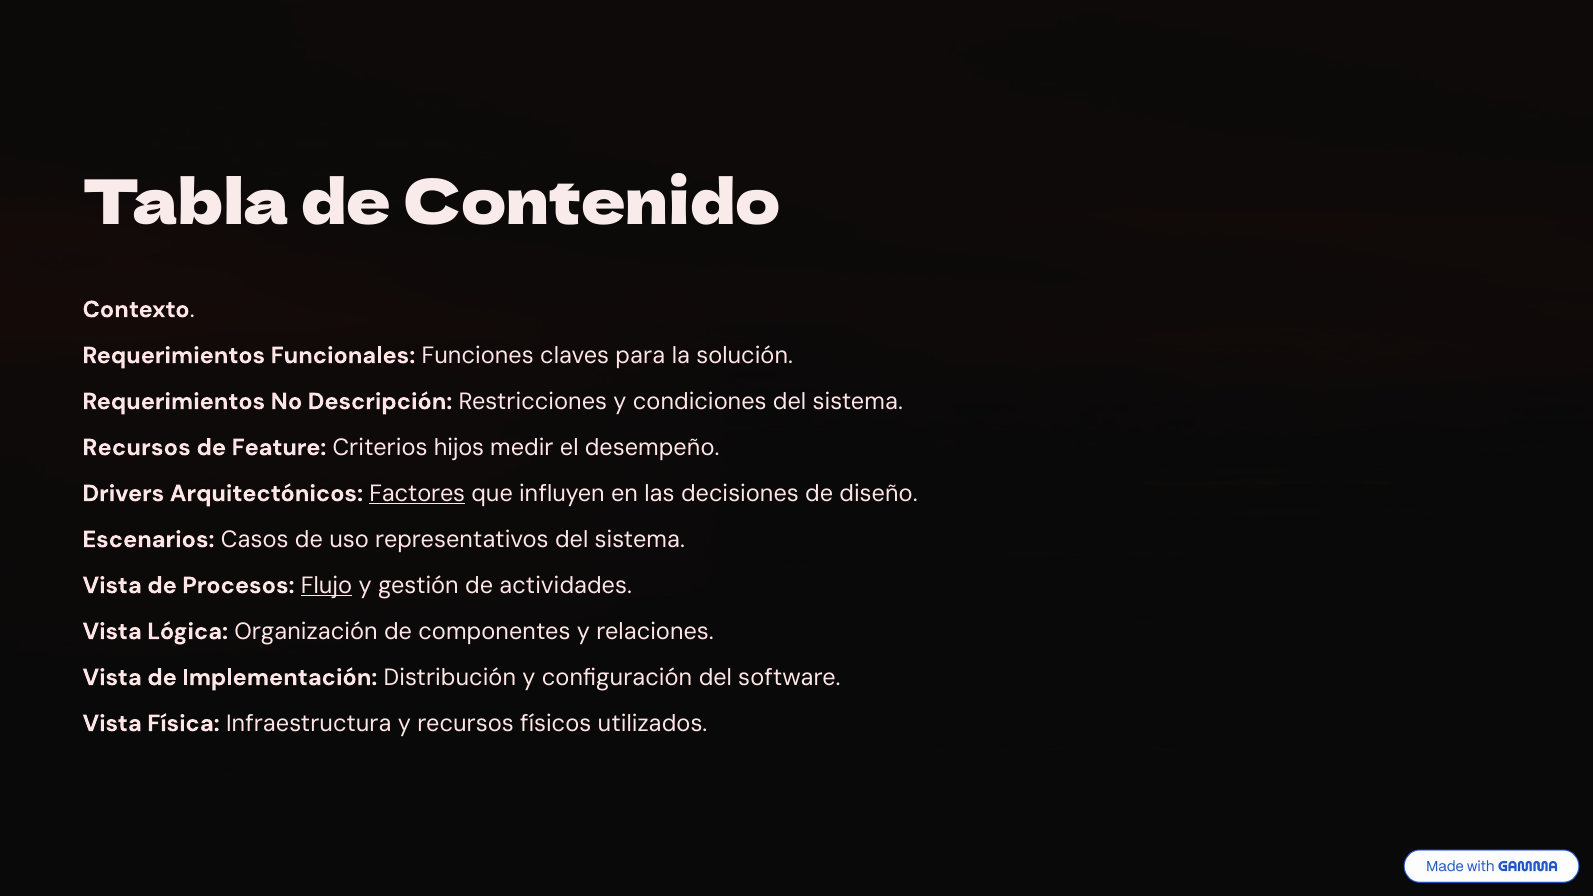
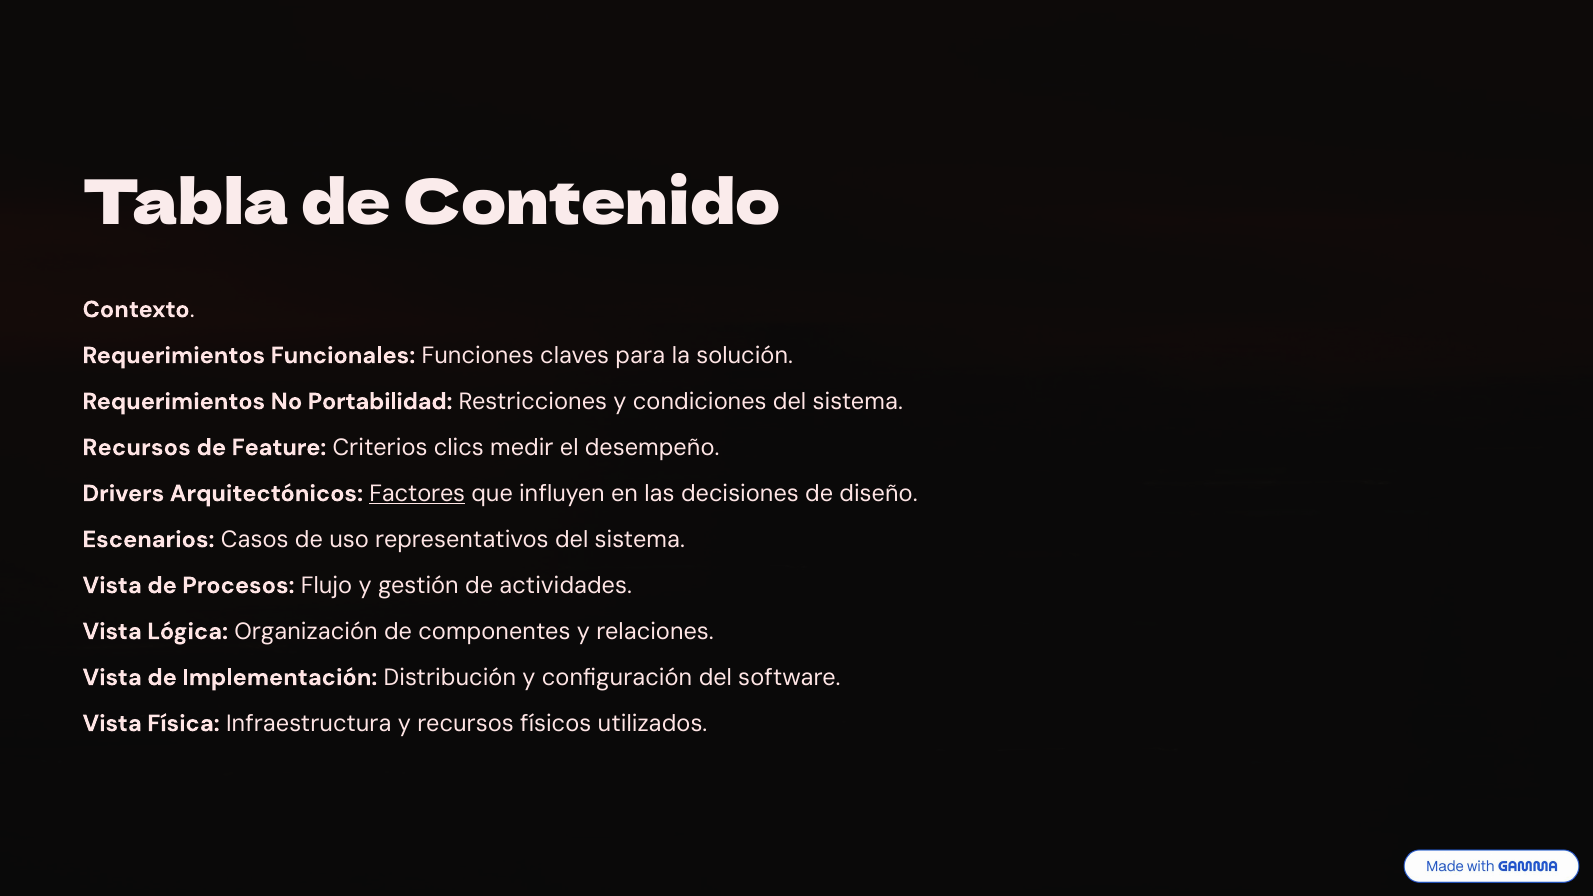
Descripción: Descripción -> Portabilidad (380, 401)
hijos: hijos -> clics (459, 447)
Flujo underline: present -> none (327, 585)
